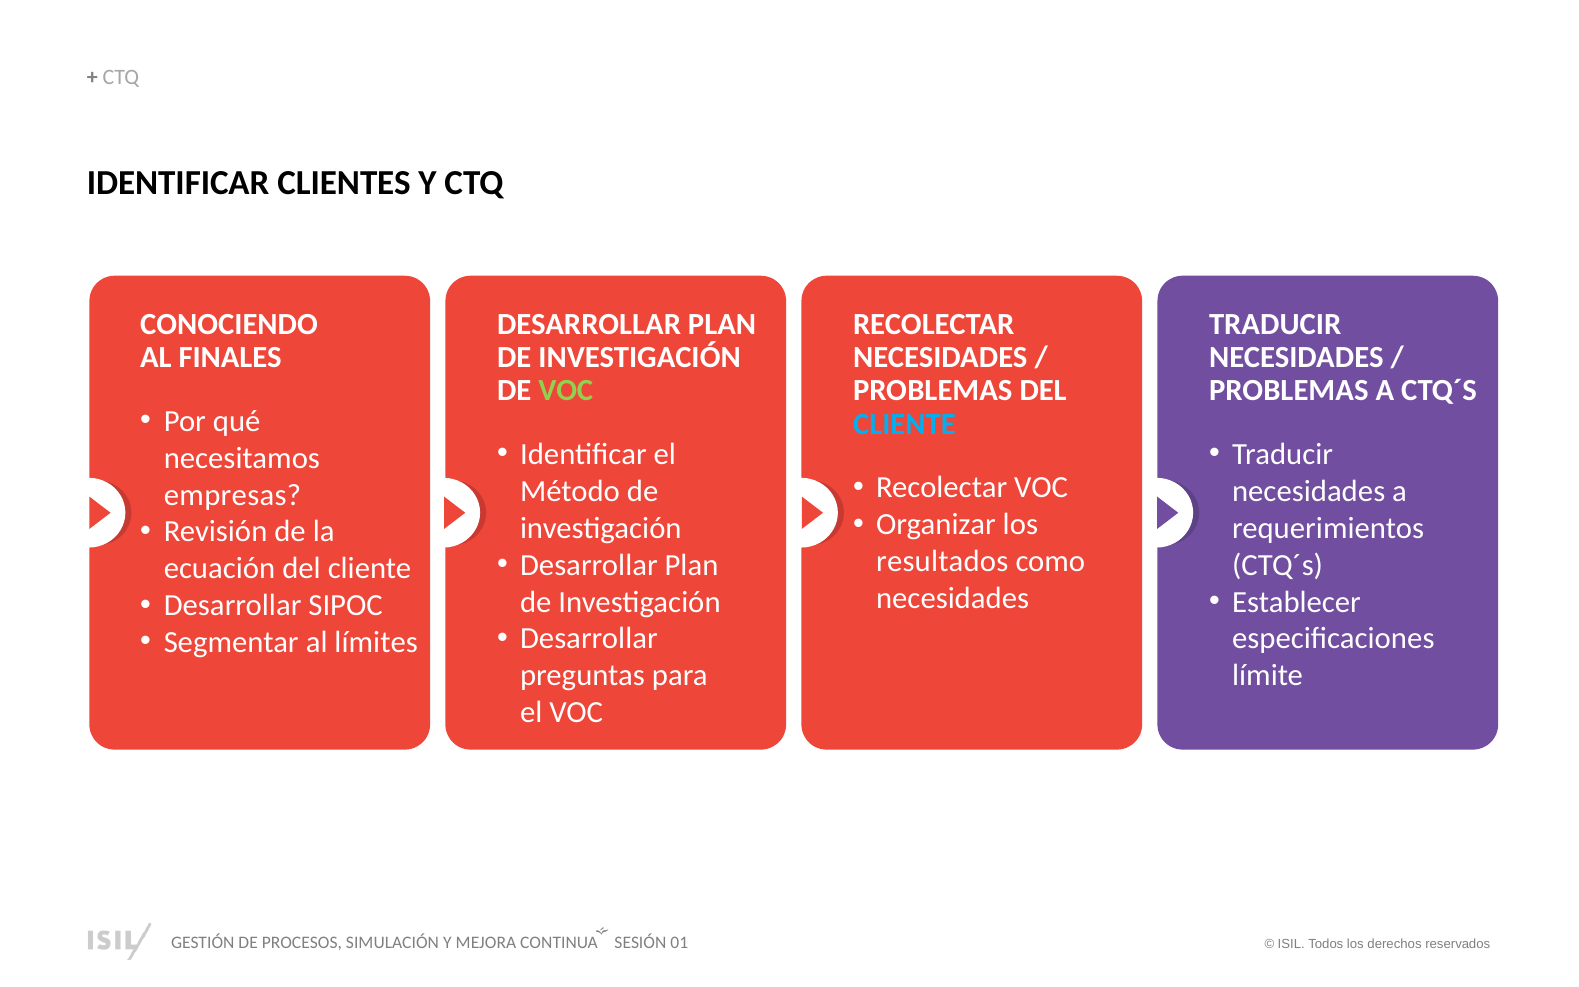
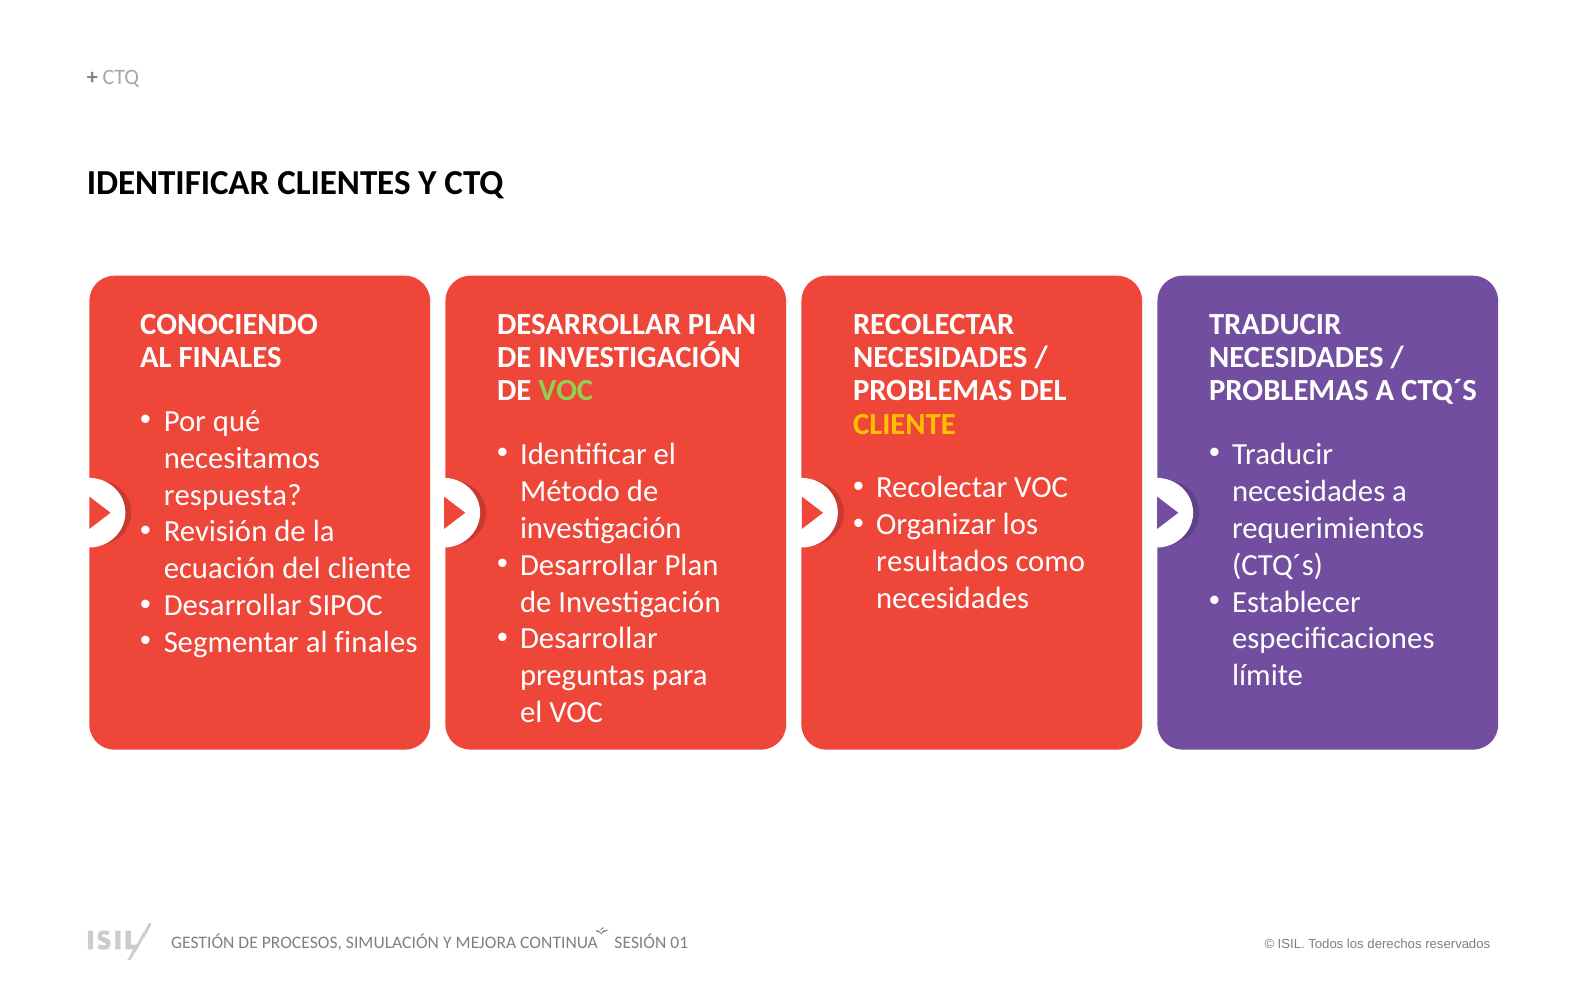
CLIENTE colour: light blue -> yellow (904, 424)
empresas: empresas -> respuesta (233, 495)
Segmentar al límites: límites -> finales (376, 642)
